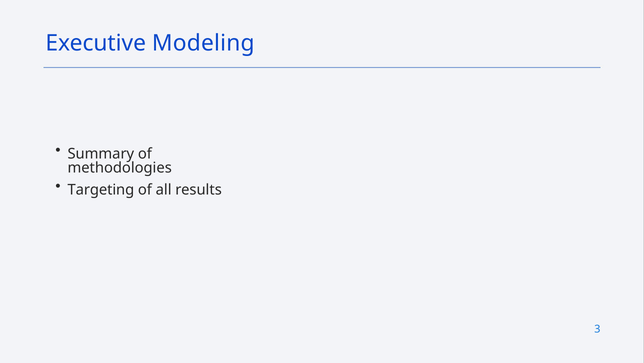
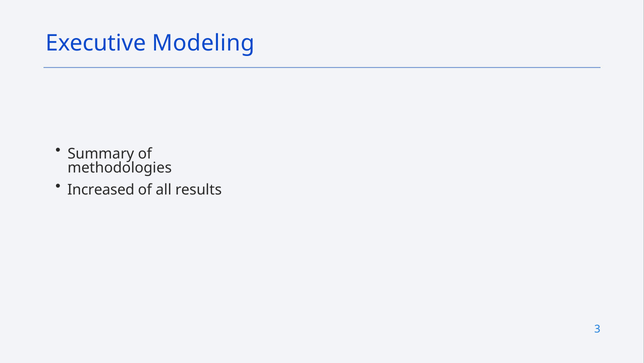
Targeting: Targeting -> Increased (101, 189)
